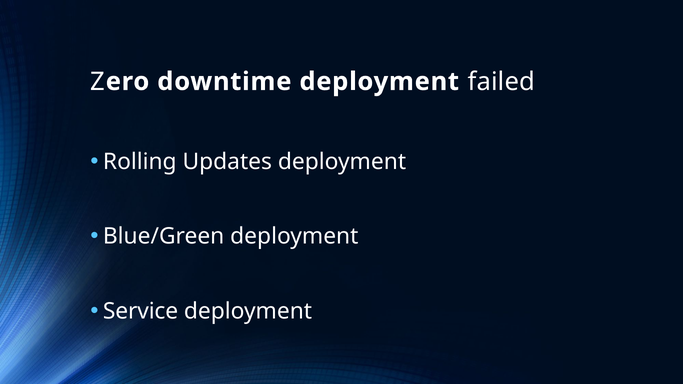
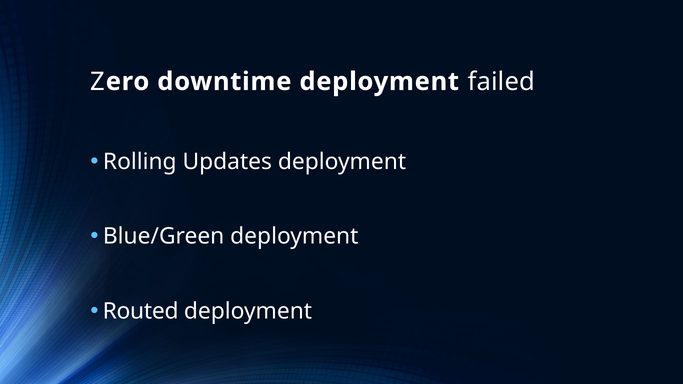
Service: Service -> Routed (141, 311)
